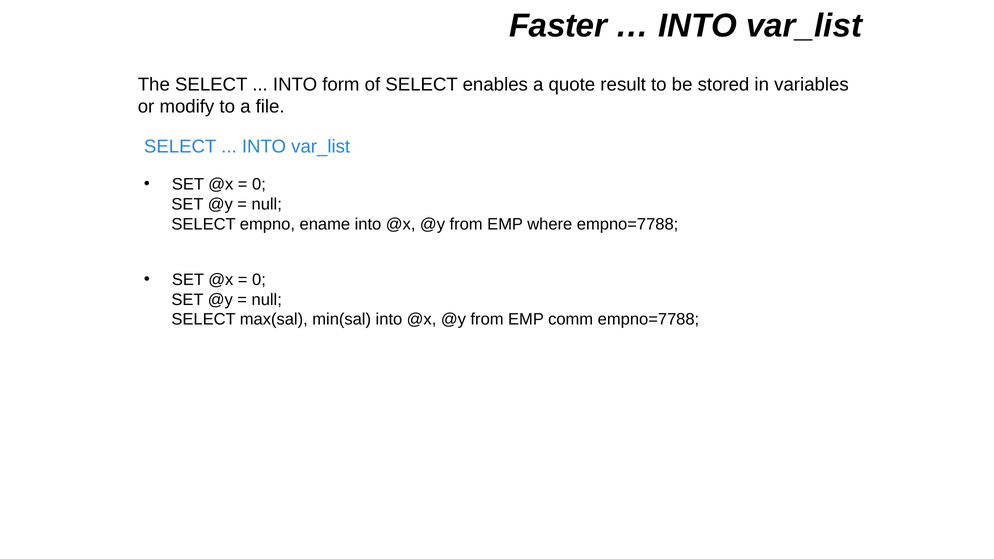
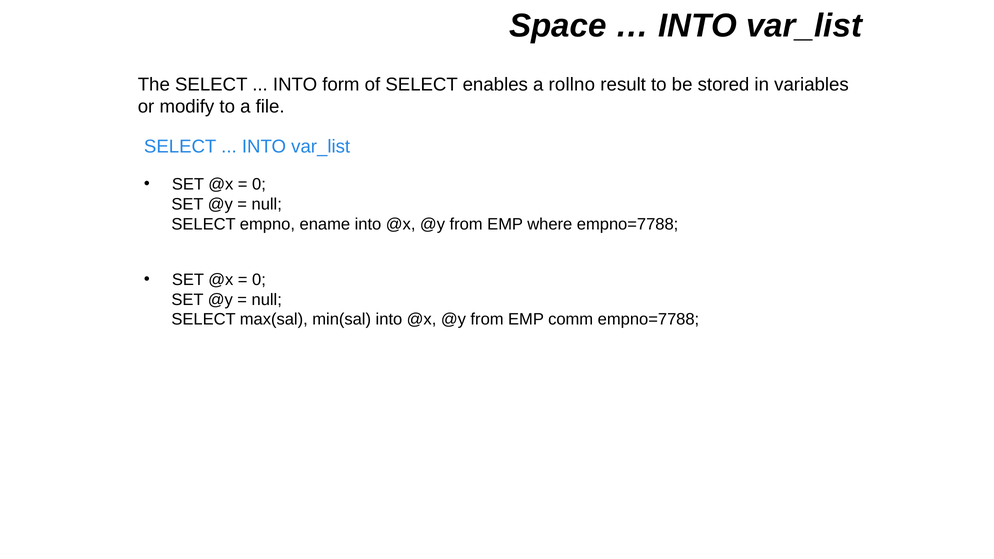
Faster: Faster -> Space (558, 26)
quote: quote -> rollno (572, 84)
